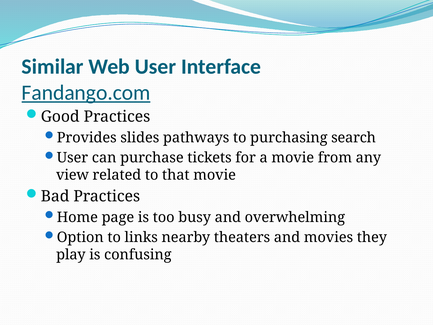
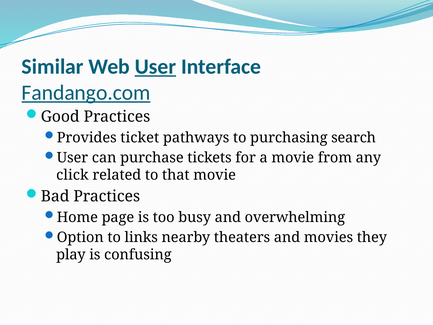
User underline: none -> present (155, 67)
slides: slides -> ticket (140, 138)
view: view -> click (72, 175)
